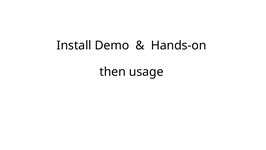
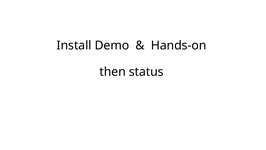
usage: usage -> status (146, 72)
